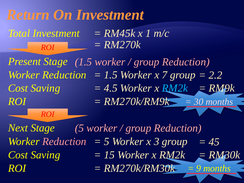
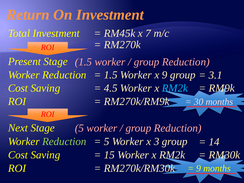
1: 1 -> 7 (148, 33)
x 7: 7 -> 9 (165, 75)
2.2: 2.2 -> 3.1 (216, 75)
Reduction colour: pink -> light green (64, 142)
45: 45 -> 14 (214, 142)
